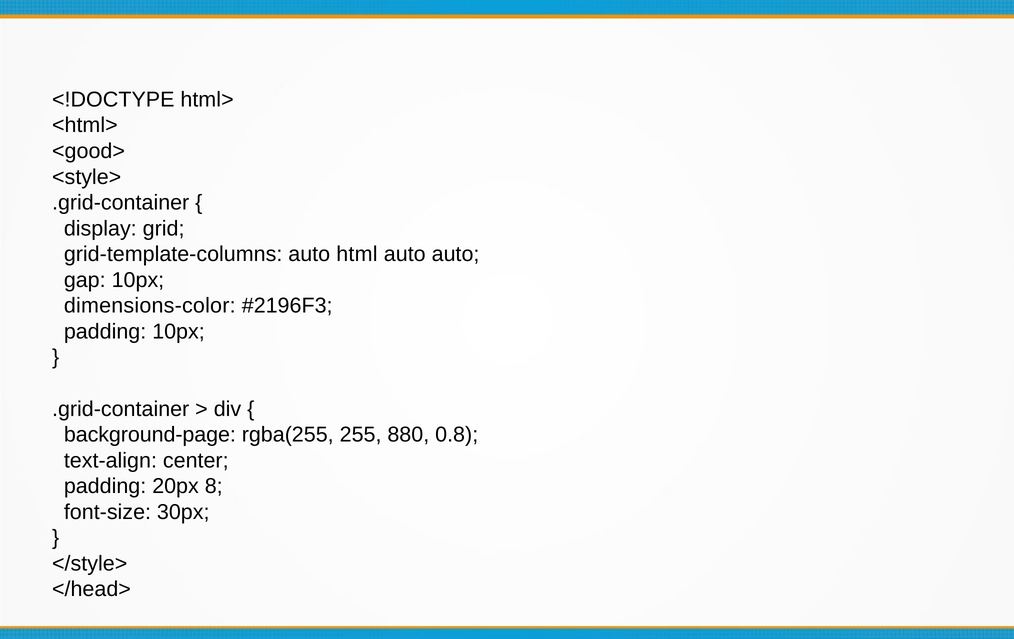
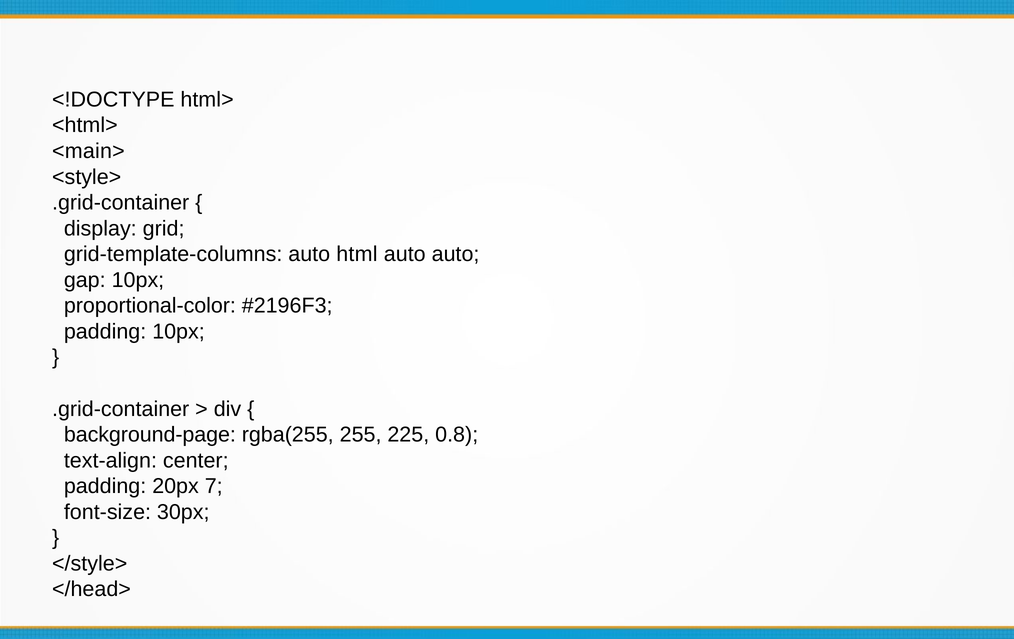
<good>: <good> -> <main> (88, 151)
dimensions-color: dimensions-color -> proportional-color (150, 306)
880: 880 -> 225 (408, 435)
8: 8 -> 7 (214, 486)
